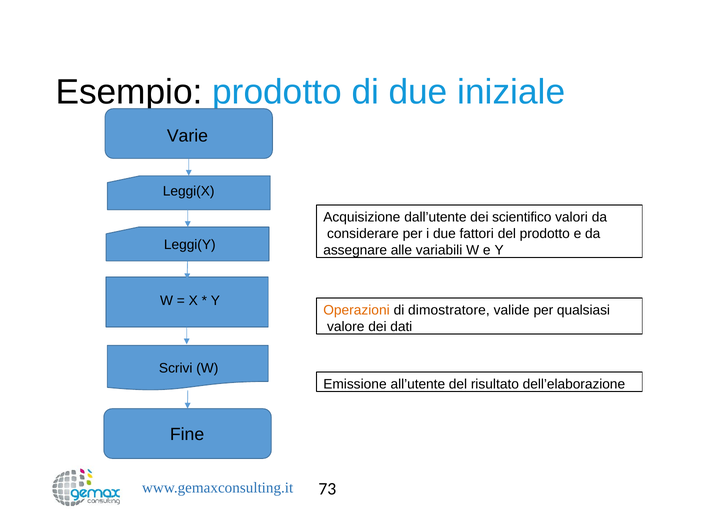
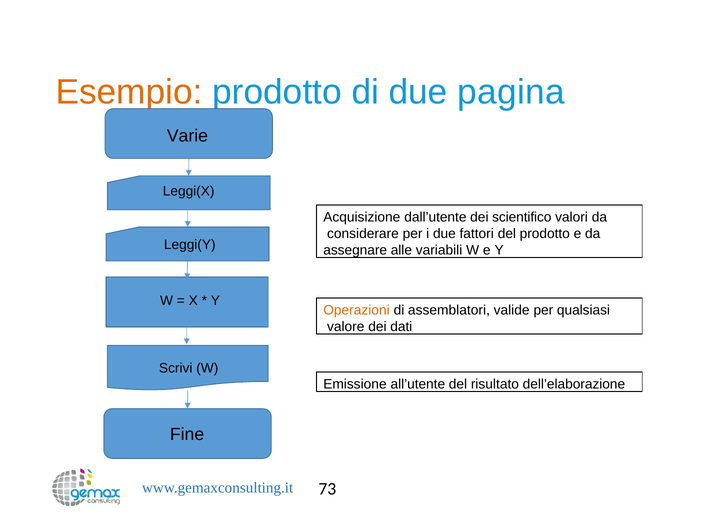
Esempio colour: black -> orange (129, 92)
iniziale: iniziale -> pagina (511, 92)
dimostratore: dimostratore -> assemblatori (449, 310)
